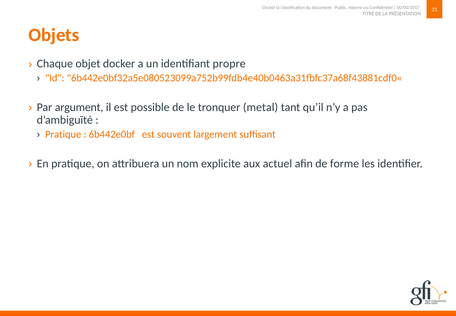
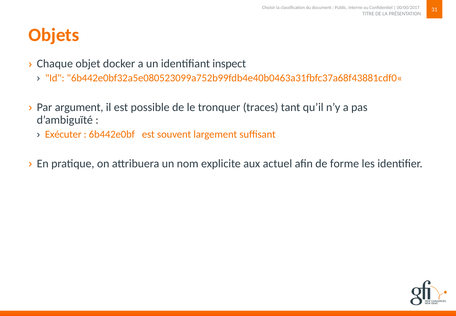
propre: propre -> inspect (229, 64)
metal: metal -> traces (261, 107)
Pratique: Pratique -> Exécuter (63, 134)
